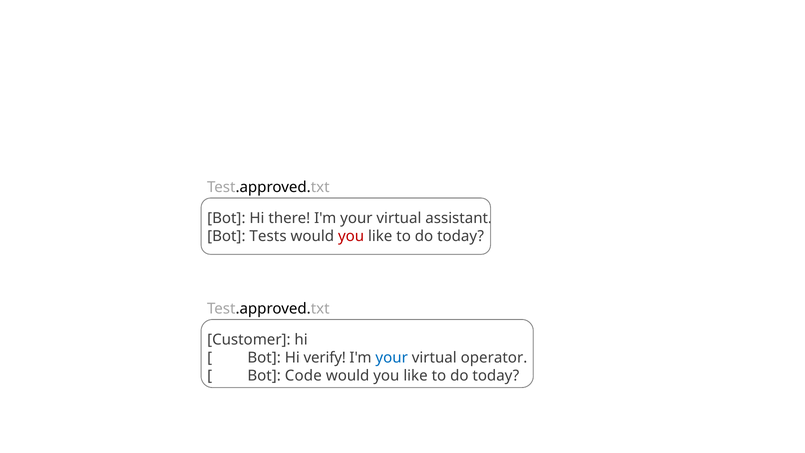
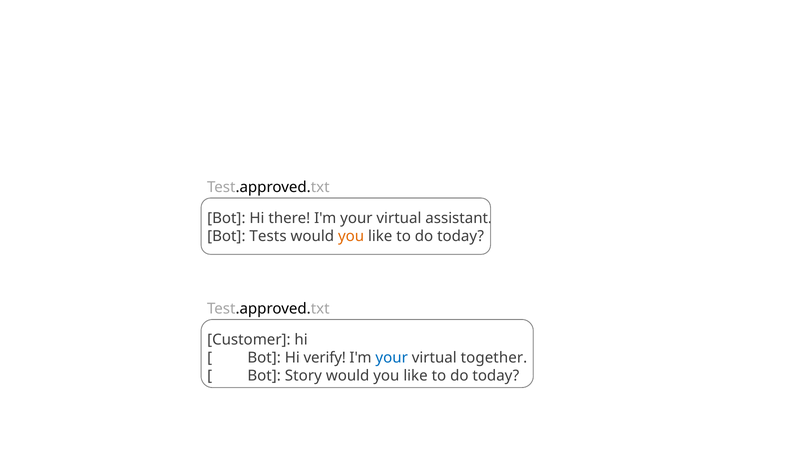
you colour: red -> orange (351, 236)
operator: operator -> together (494, 358)
Code: Code -> Story (303, 376)
